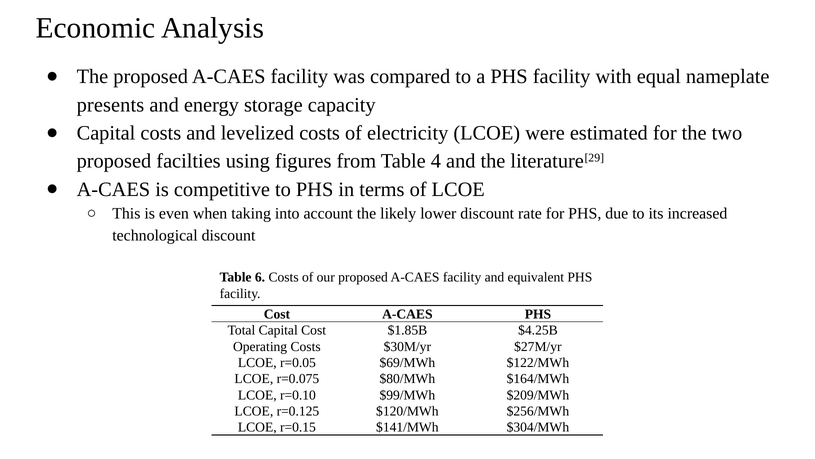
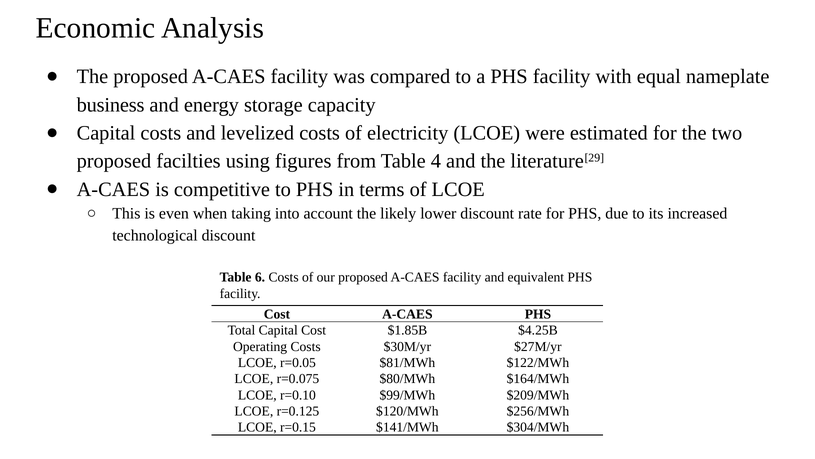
presents: presents -> business (111, 105)
$69/MWh: $69/MWh -> $81/MWh (407, 362)
